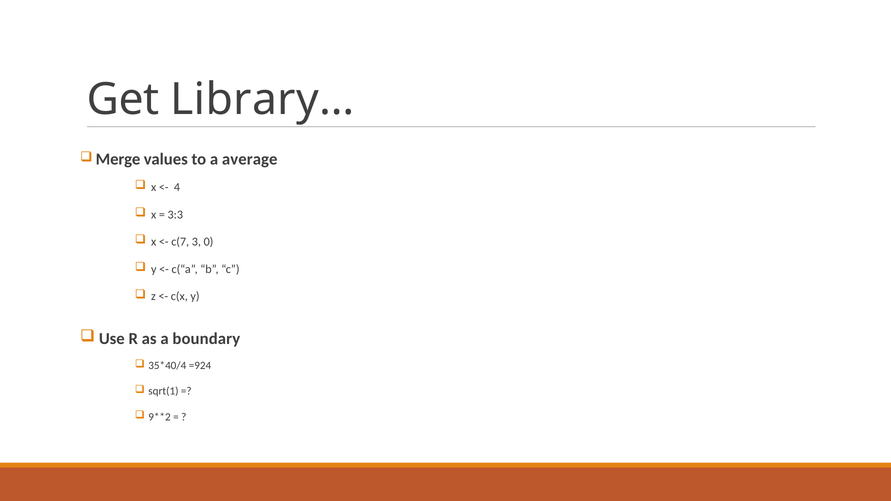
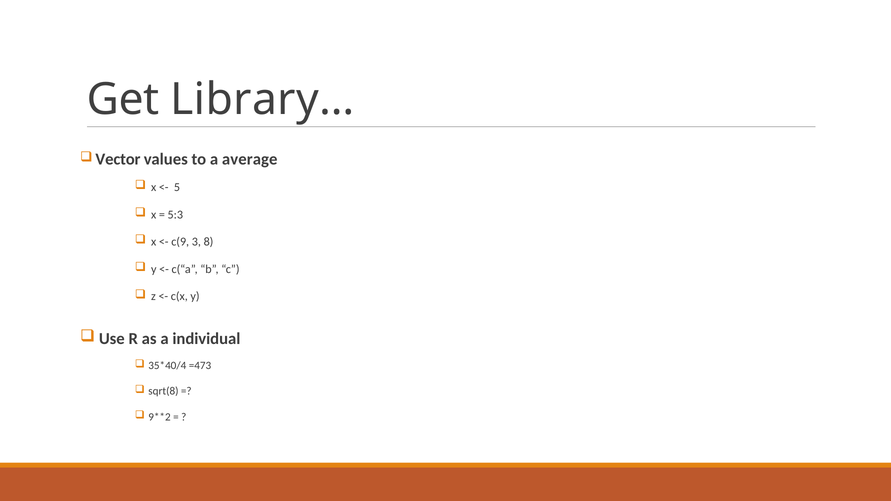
Merge: Merge -> Vector (118, 159)
4: 4 -> 5 (177, 187)
3:3: 3:3 -> 5:3 (175, 215)
c(7: c(7 -> c(9 (180, 242)
0: 0 -> 8 (209, 242)
boundary: boundary -> individual (206, 339)
=924: =924 -> =473 (200, 366)
sqrt(1: sqrt(1 -> sqrt(8 (163, 391)
